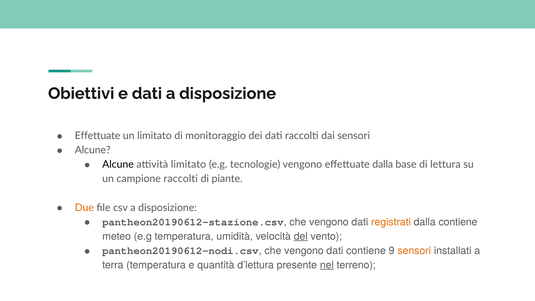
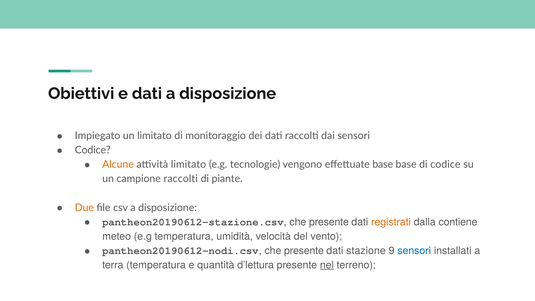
Effettuate: Effettuate -> Impiegato (98, 136)
Alcune: Alcune -> Codice (93, 150)
Alcune colour: black -> orange (118, 165)
effettuate dalla: dalla -> base (383, 165)
di lettura: lettura -> codice (445, 165)
pantheon20190612-stazione.csv che vengono: vengono -> presente (329, 222)
del underline: present -> none (301, 236)
pantheon20190612-nodi.csv che vengono: vengono -> presente (304, 251)
dati contiene: contiene -> stazione (366, 251)
sensori colour: orange -> blue (414, 251)
